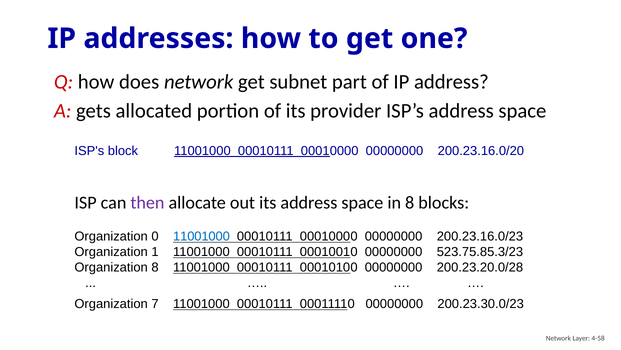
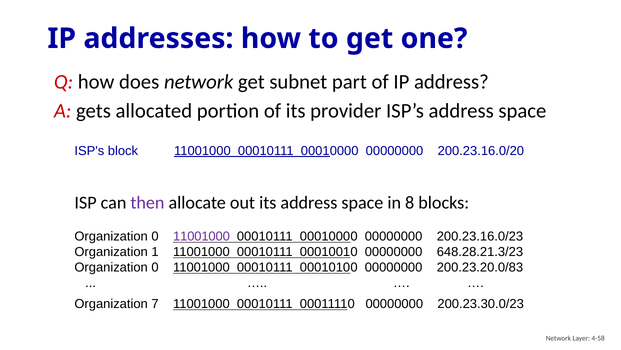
11001000 colour: blue -> purple (201, 236)
523.75.85.3/23: 523.75.85.3/23 -> 648.28.21.3/23 (480, 252)
8: 8 -> 0 (155, 267)
200.23.20.0/28: 200.23.20.0/28 -> 200.23.20.0/83 (480, 267)
